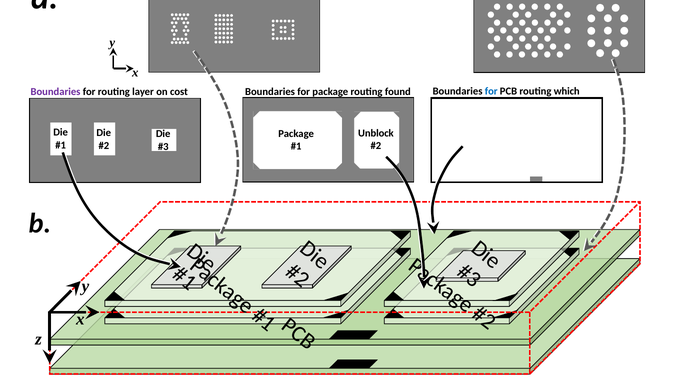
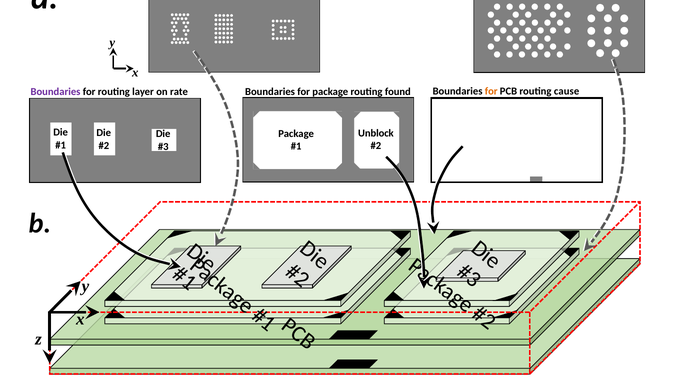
cost: cost -> rate (179, 92)
for colour: blue -> orange (491, 91)
which: which -> cause (567, 91)
